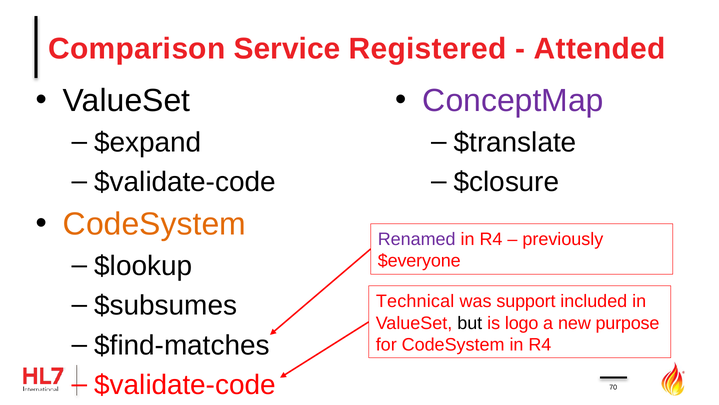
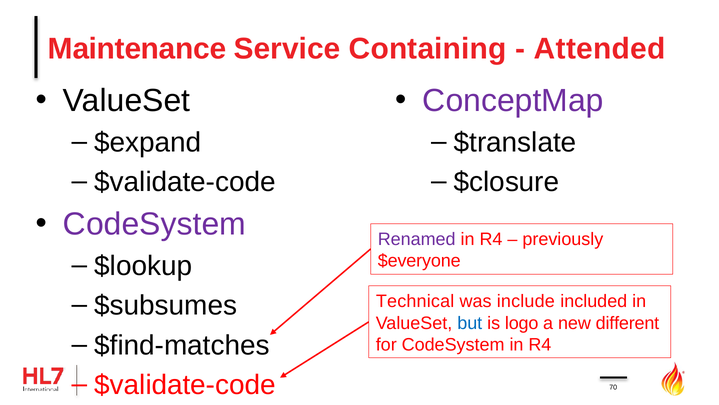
Comparison: Comparison -> Maintenance (137, 49)
Registered: Registered -> Containing (428, 49)
CodeSystem colour: orange -> purple (154, 224)
support: support -> include (526, 301)
but colour: black -> blue (470, 323)
purpose: purpose -> different (627, 323)
